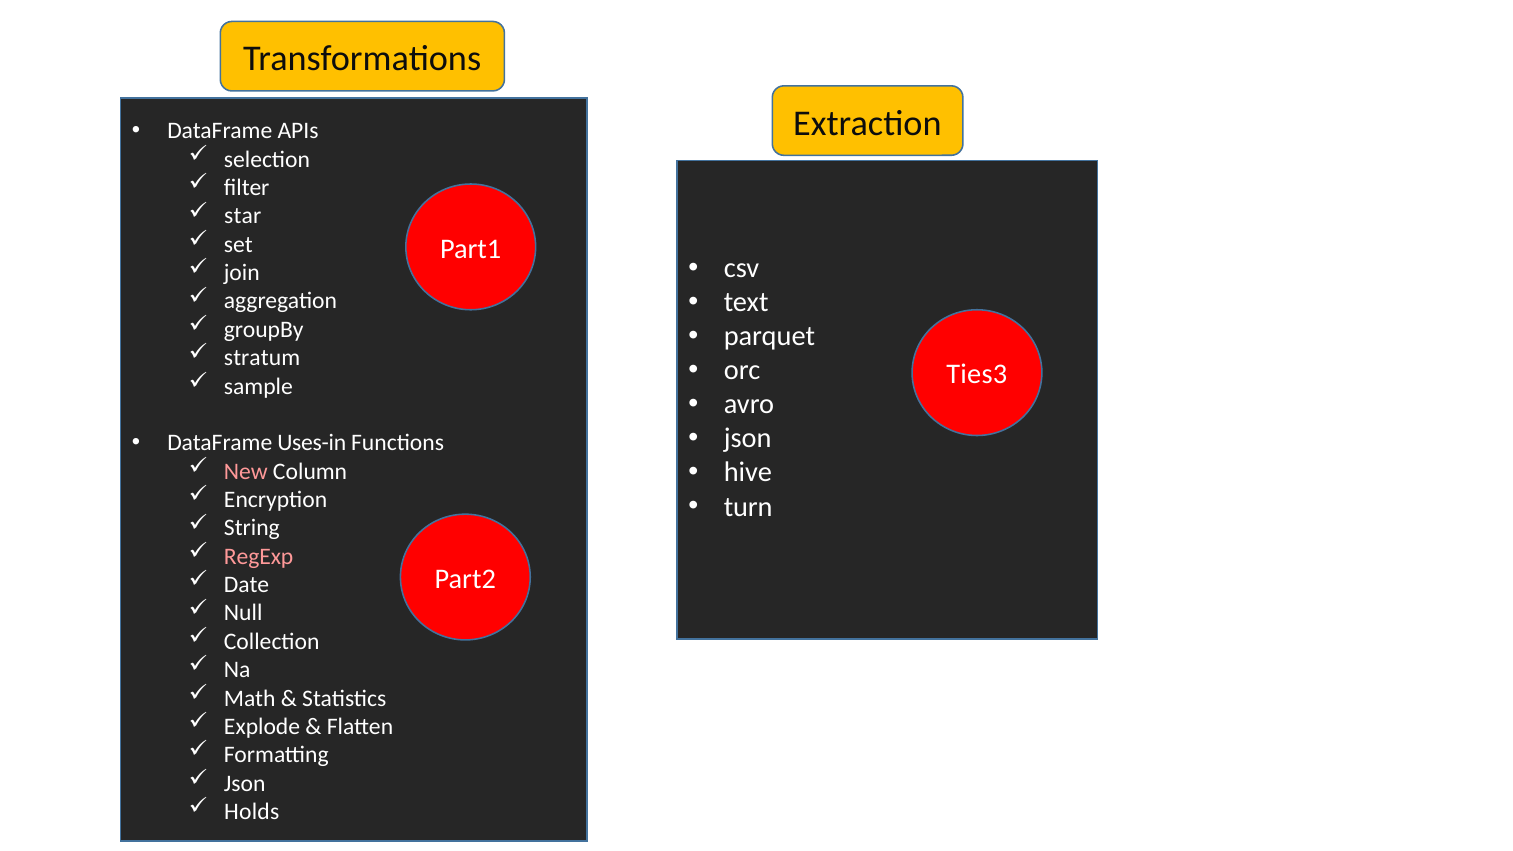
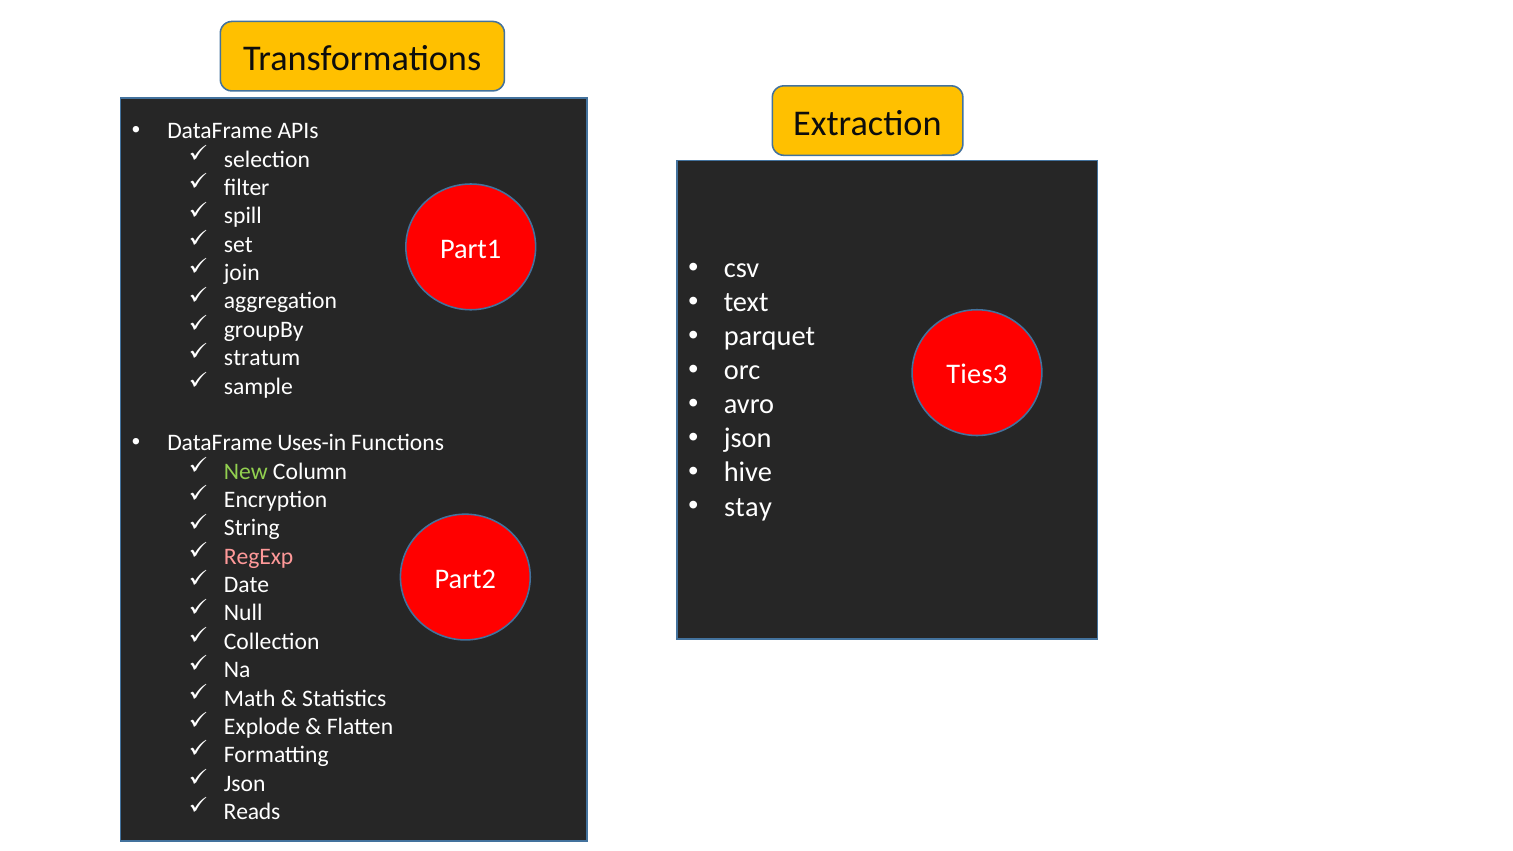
star: star -> spill (243, 216)
New colour: pink -> light green (246, 471)
turn: turn -> stay (748, 507)
Holds: Holds -> Reads (252, 812)
